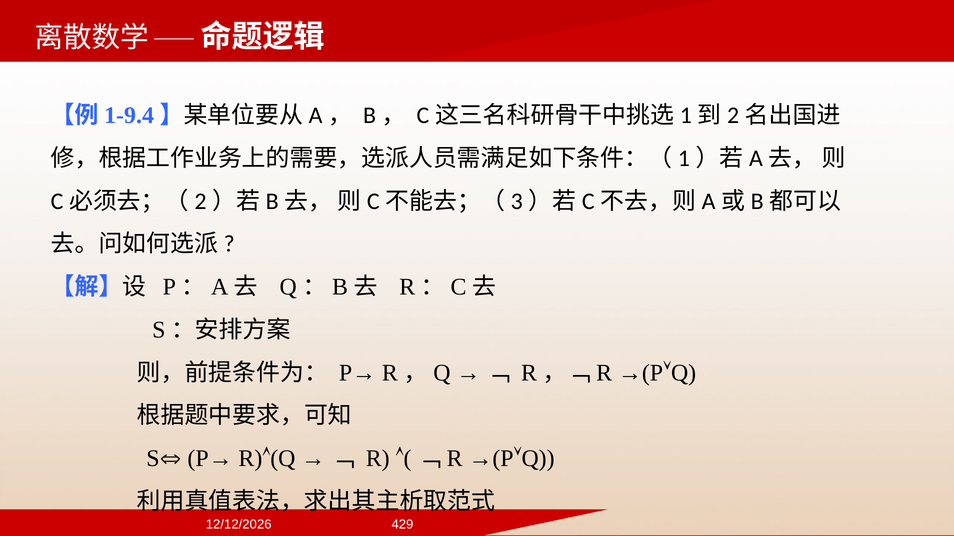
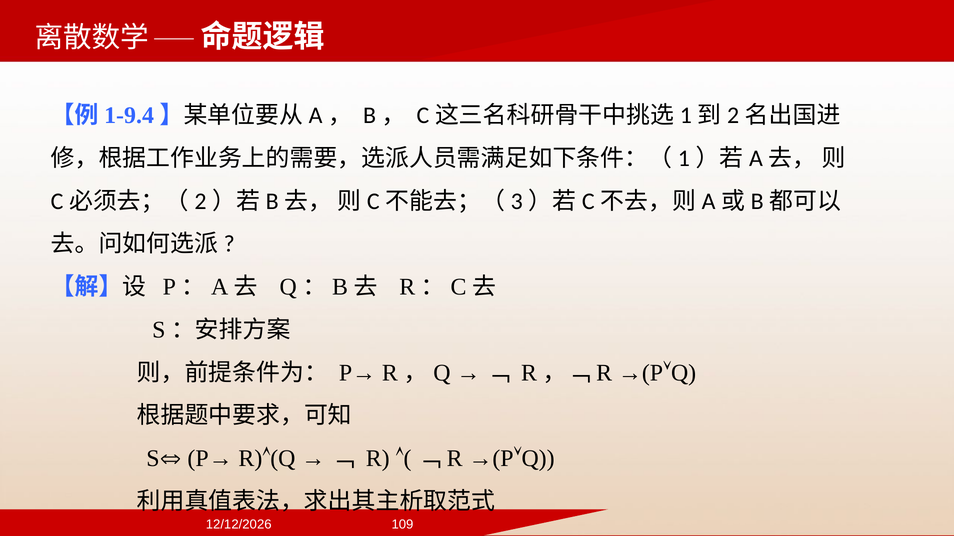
429: 429 -> 109 (402, 525)
